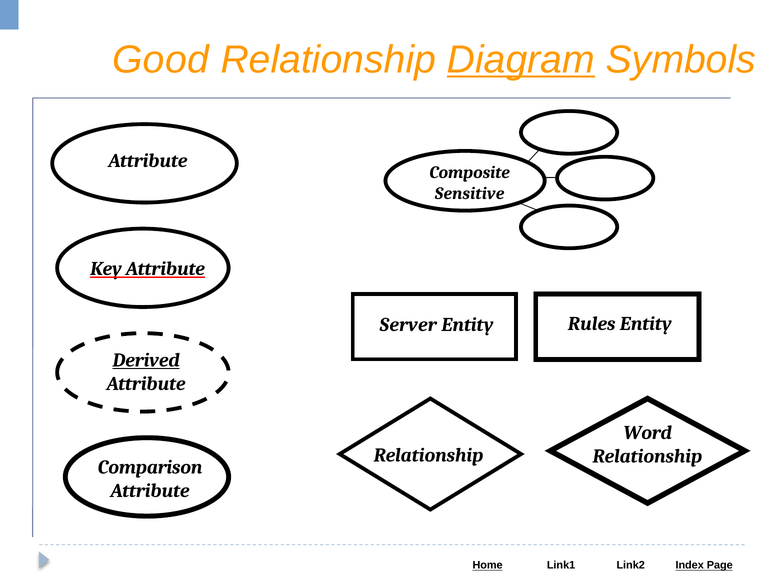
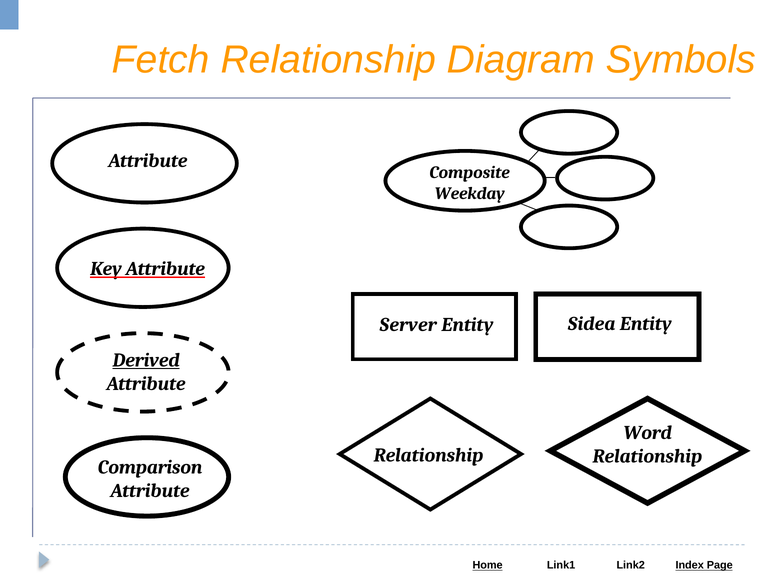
Good: Good -> Fetch (161, 60)
Diagram underline: present -> none (521, 60)
Sensitive: Sensitive -> Weekday (470, 193)
Rules: Rules -> Sidea (592, 324)
